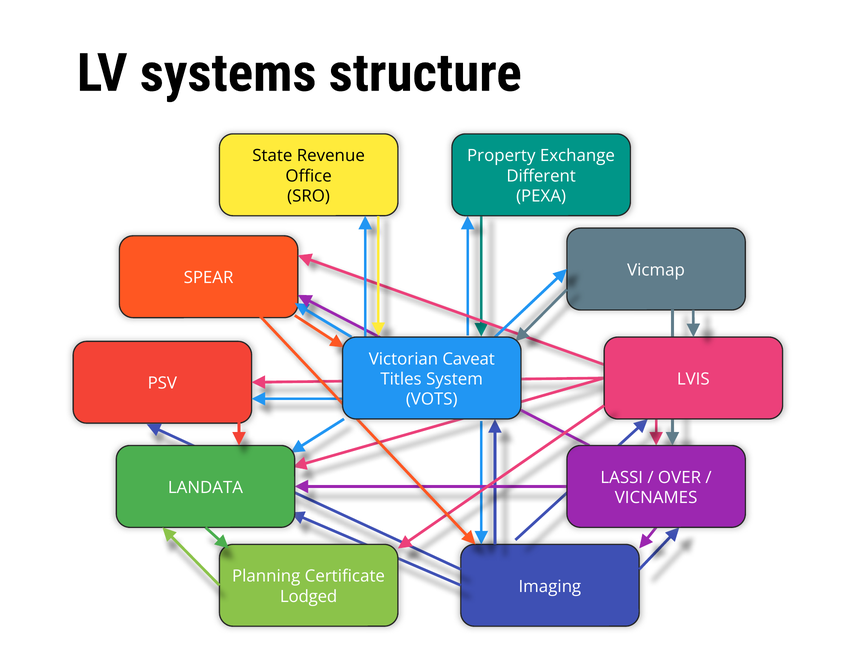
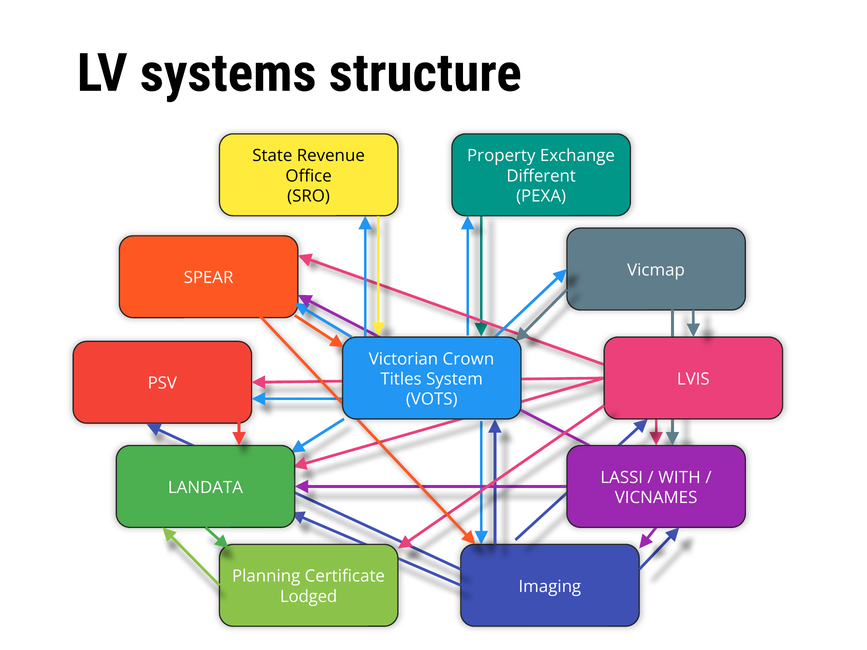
Caveat: Caveat -> Crown (468, 359)
OVER: OVER -> WITH (679, 478)
